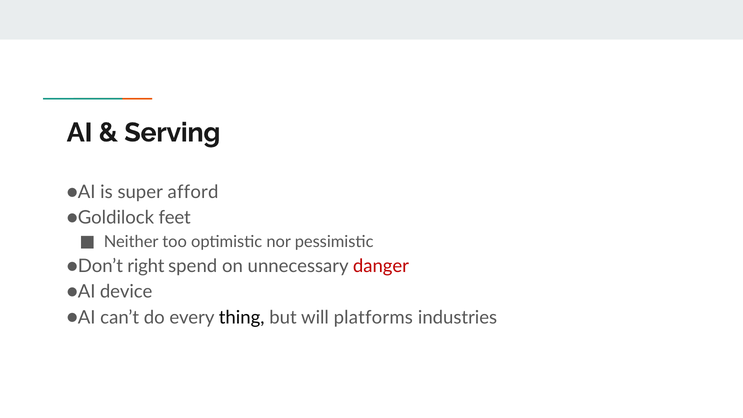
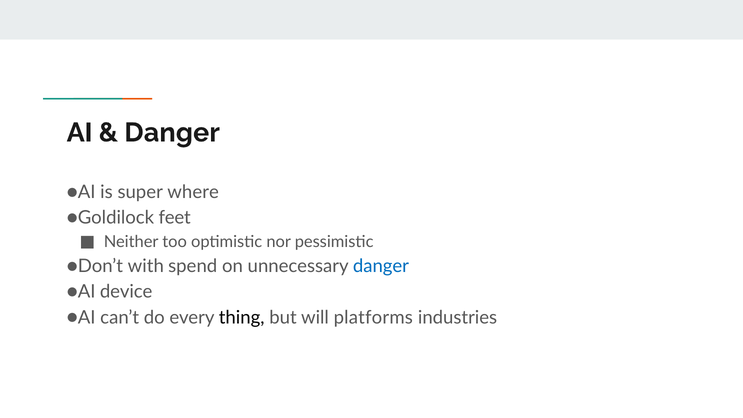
Serving: Serving -> Danger (172, 133)
afford: afford -> where (193, 192)
right: right -> with (146, 266)
danger colour: red -> blue (381, 266)
